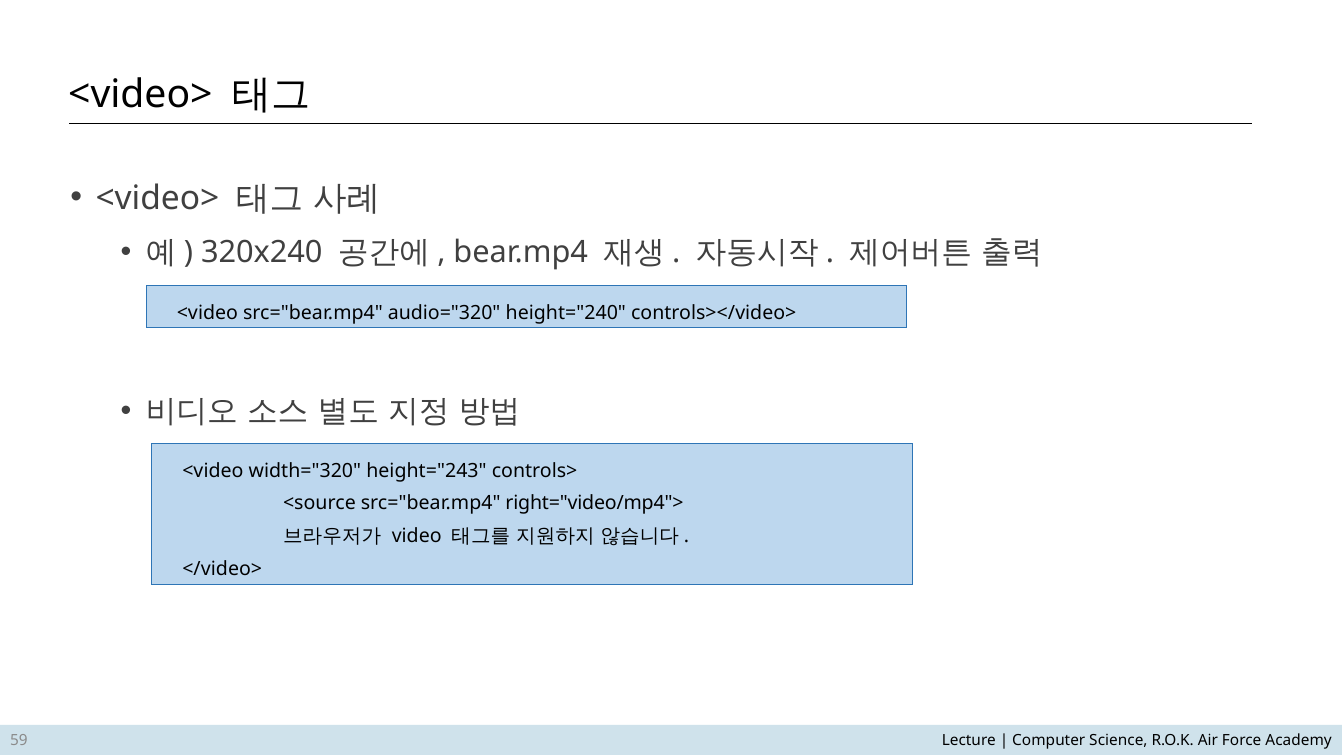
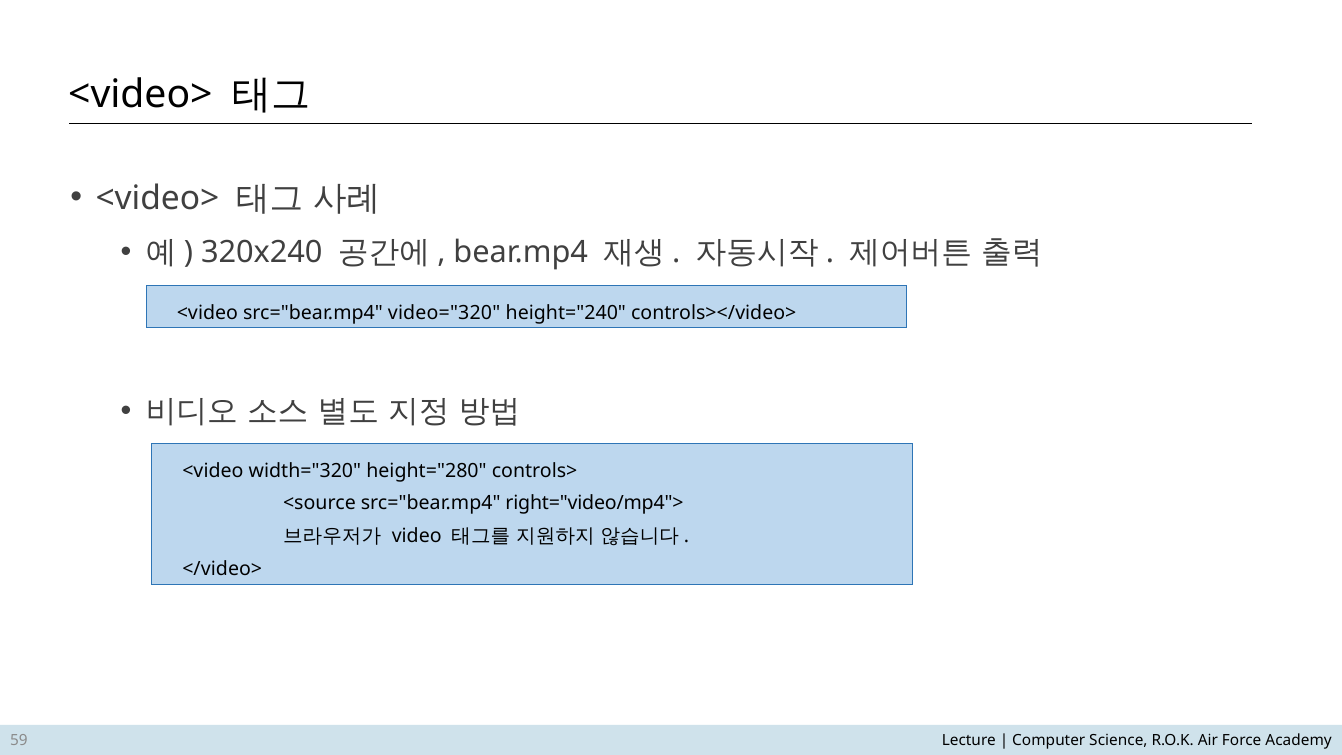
audio="320: audio="320 -> video="320 (444, 313)
height="243: height="243 -> height="280 (426, 471)
